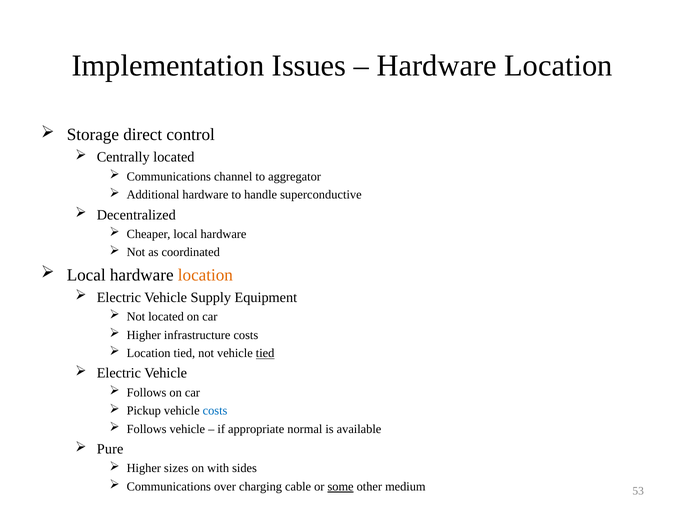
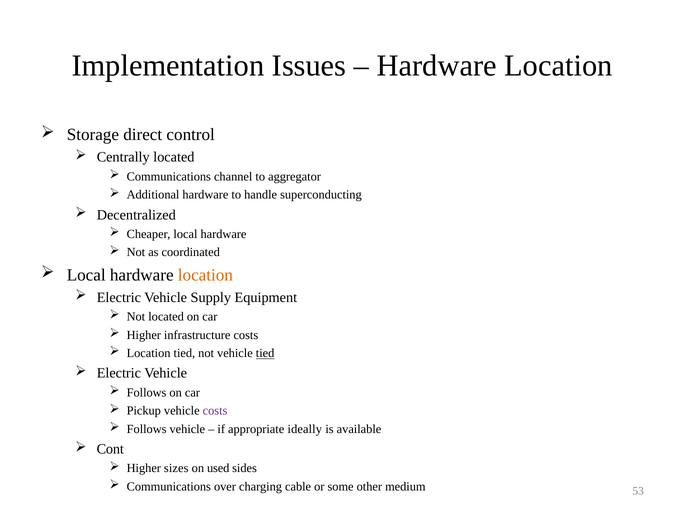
superconductive: superconductive -> superconducting (321, 195)
costs colour: blue -> purple (215, 411)
normal: normal -> ideally (305, 429)
Pure: Pure -> Cont (110, 449)
with: with -> used (218, 468)
some underline: present -> none (341, 486)
